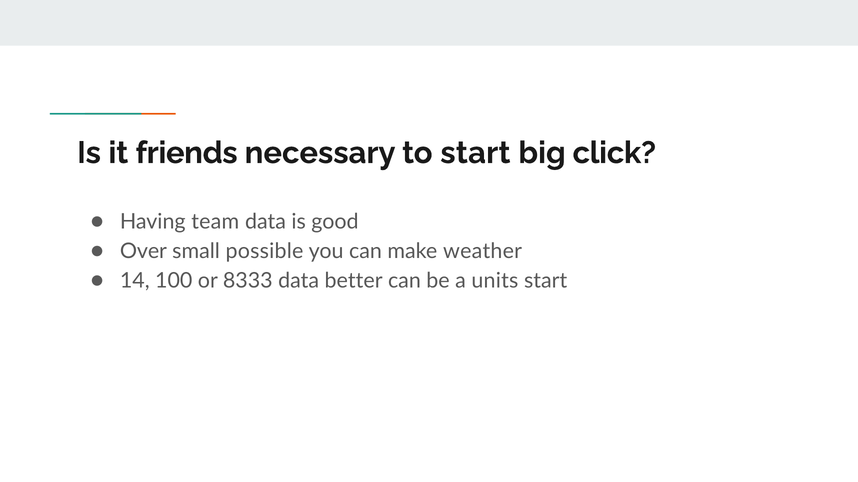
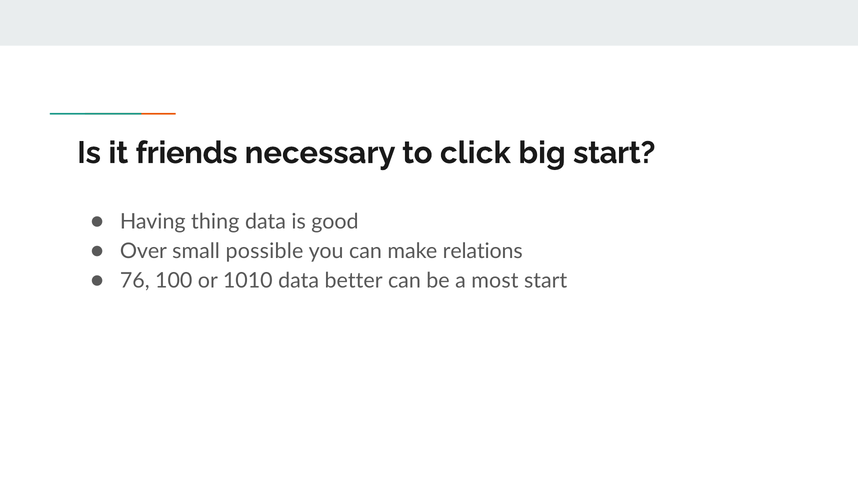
to start: start -> click (475, 153)
big click: click -> start (614, 153)
team: team -> thing (215, 222)
weather: weather -> relations (483, 251)
14: 14 -> 76 (135, 281)
8333: 8333 -> 1010 (248, 281)
units: units -> most (495, 281)
